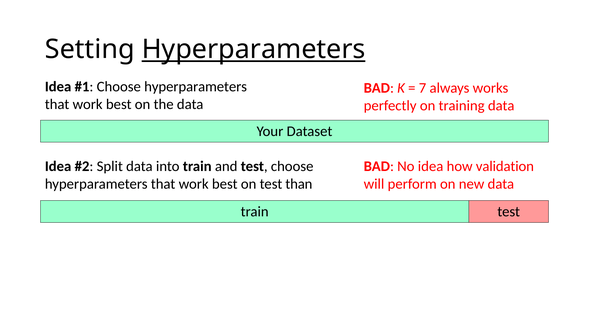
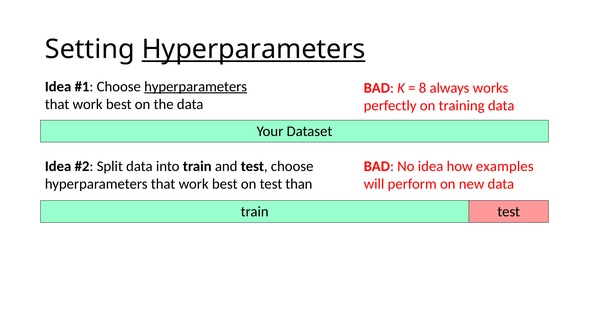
hyperparameters underline: none -> present (196, 87)
7: 7 -> 8 (423, 88)
validation: validation -> examples (505, 166)
